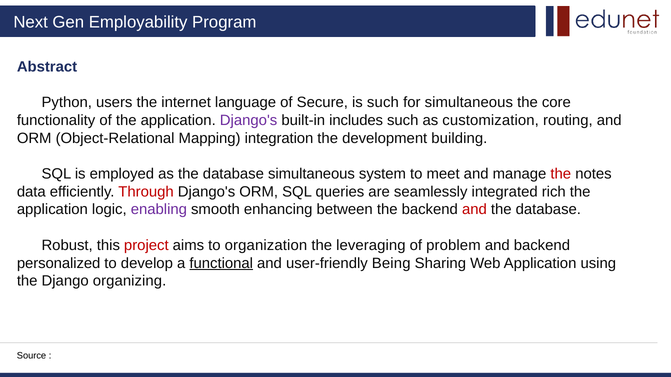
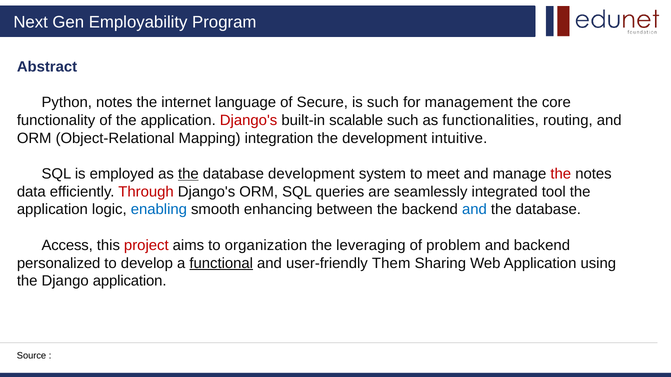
Python users: users -> notes (114, 103)
for simultaneous: simultaneous -> management (469, 103)
Django's colour: purple -> red (249, 120)
includes: includes -> scalable (356, 120)
customization: customization -> functionalities (491, 120)
building: building -> intuitive (459, 138)
the underline: none -> present (188, 174)
database simultaneous: simultaneous -> development (311, 174)
rich: rich -> tool (554, 192)
enabling colour: purple -> blue (159, 210)
and colour: red -> blue (474, 210)
Robust: Robust -> Access (67, 246)
Being: Being -> Them (391, 263)
Django organizing: organizing -> application (130, 281)
